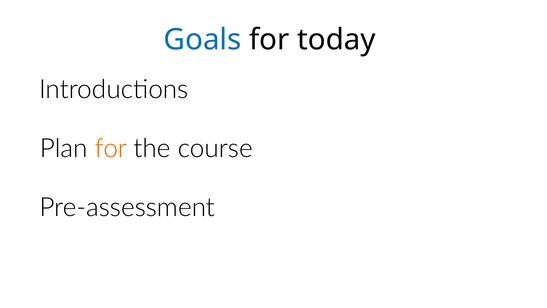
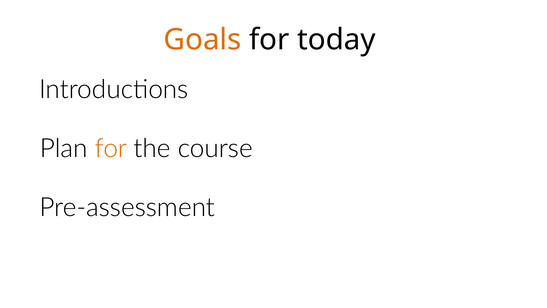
Goals colour: blue -> orange (203, 40)
